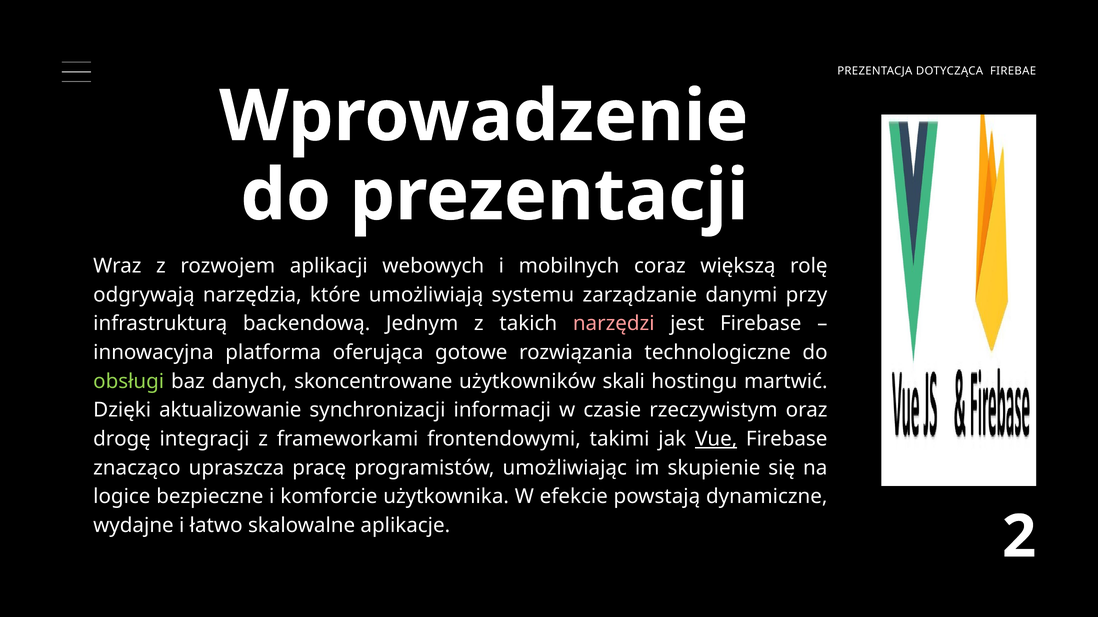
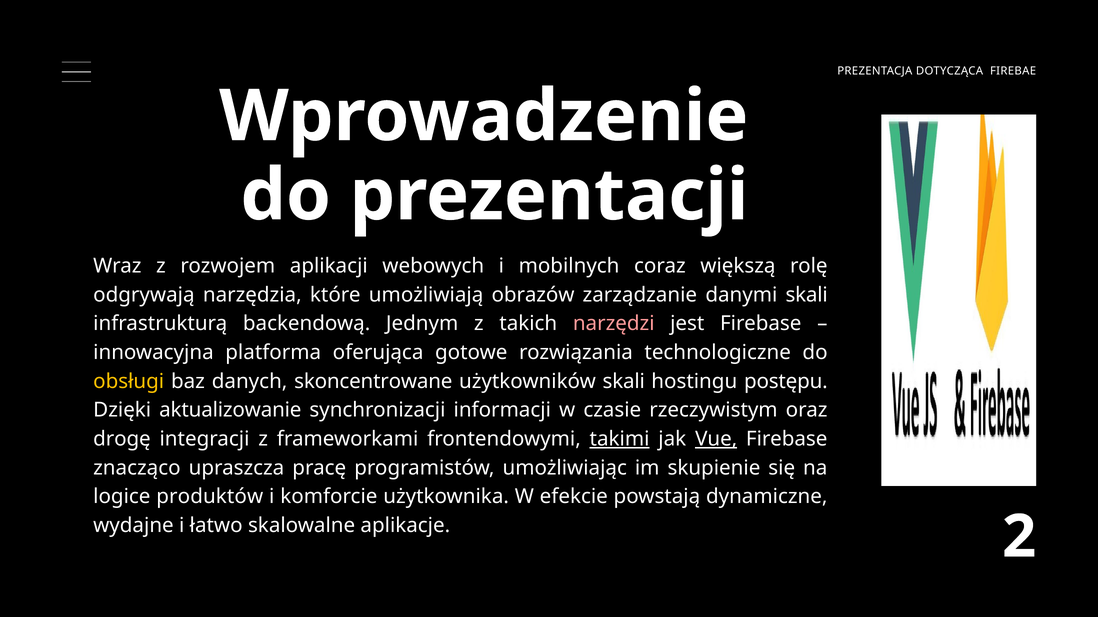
systemu: systemu -> obrazów (533, 295)
danymi przy: przy -> skali (807, 295)
obsługi colour: light green -> yellow (129, 382)
martwić: martwić -> postępu (786, 382)
takimi underline: none -> present (620, 439)
bezpieczne: bezpieczne -> produktów (210, 497)
